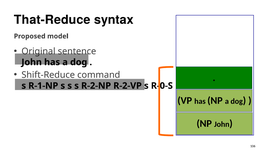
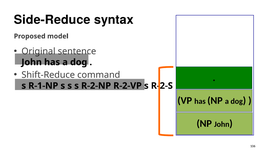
That-Reduce: That-Reduce -> Side-Reduce (52, 20)
R-0-S: R-0-S -> R-2-S (162, 85)
